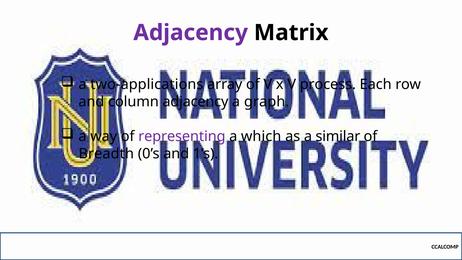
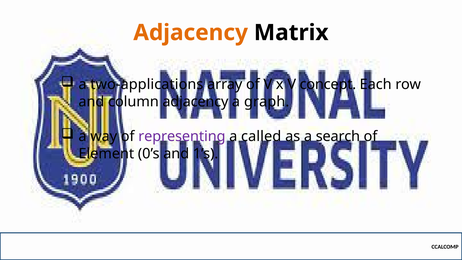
Adjacency colour: purple -> orange (191, 33)
process: process -> concept (328, 84)
which: which -> called (261, 136)
similar: similar -> search (338, 136)
Breadth: Breadth -> Element (106, 154)
